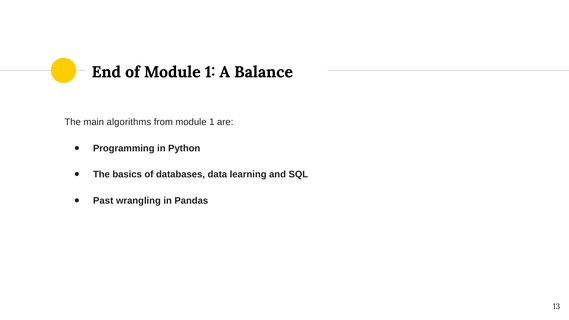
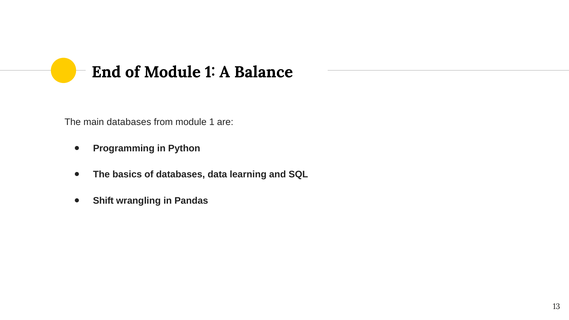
main algorithms: algorithms -> databases (129, 122)
Past: Past -> Shift (103, 201)
